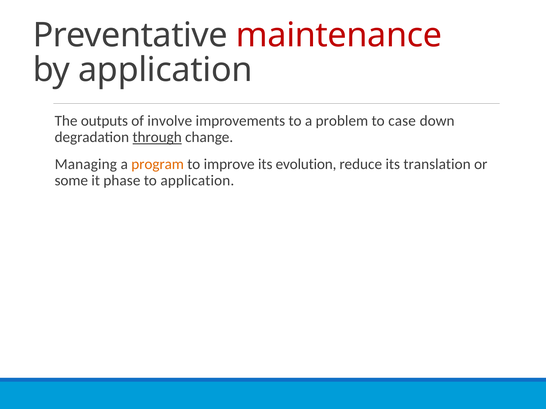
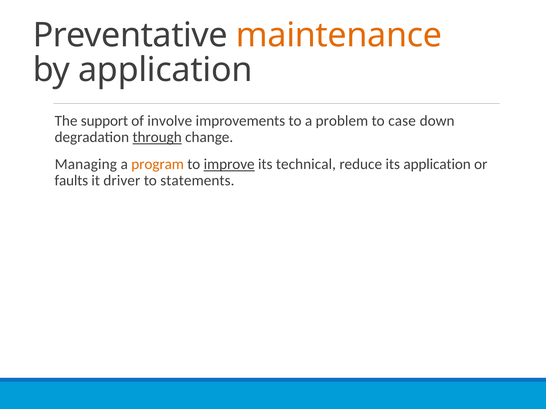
maintenance colour: red -> orange (339, 35)
outputs: outputs -> support (104, 121)
improve underline: none -> present (229, 164)
evolution: evolution -> technical (306, 164)
its translation: translation -> application (437, 164)
some: some -> faults (71, 181)
phase: phase -> driver (122, 181)
to application: application -> statements (197, 181)
